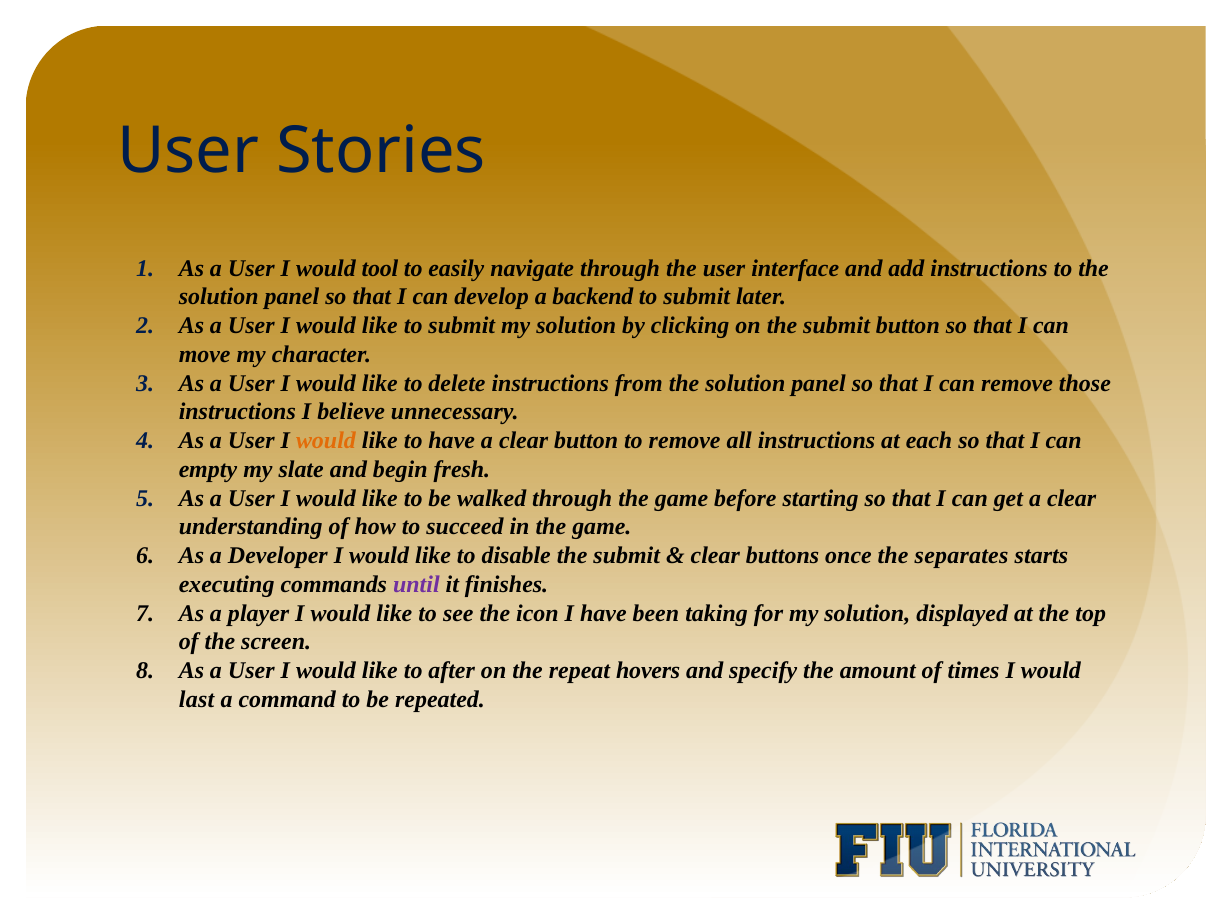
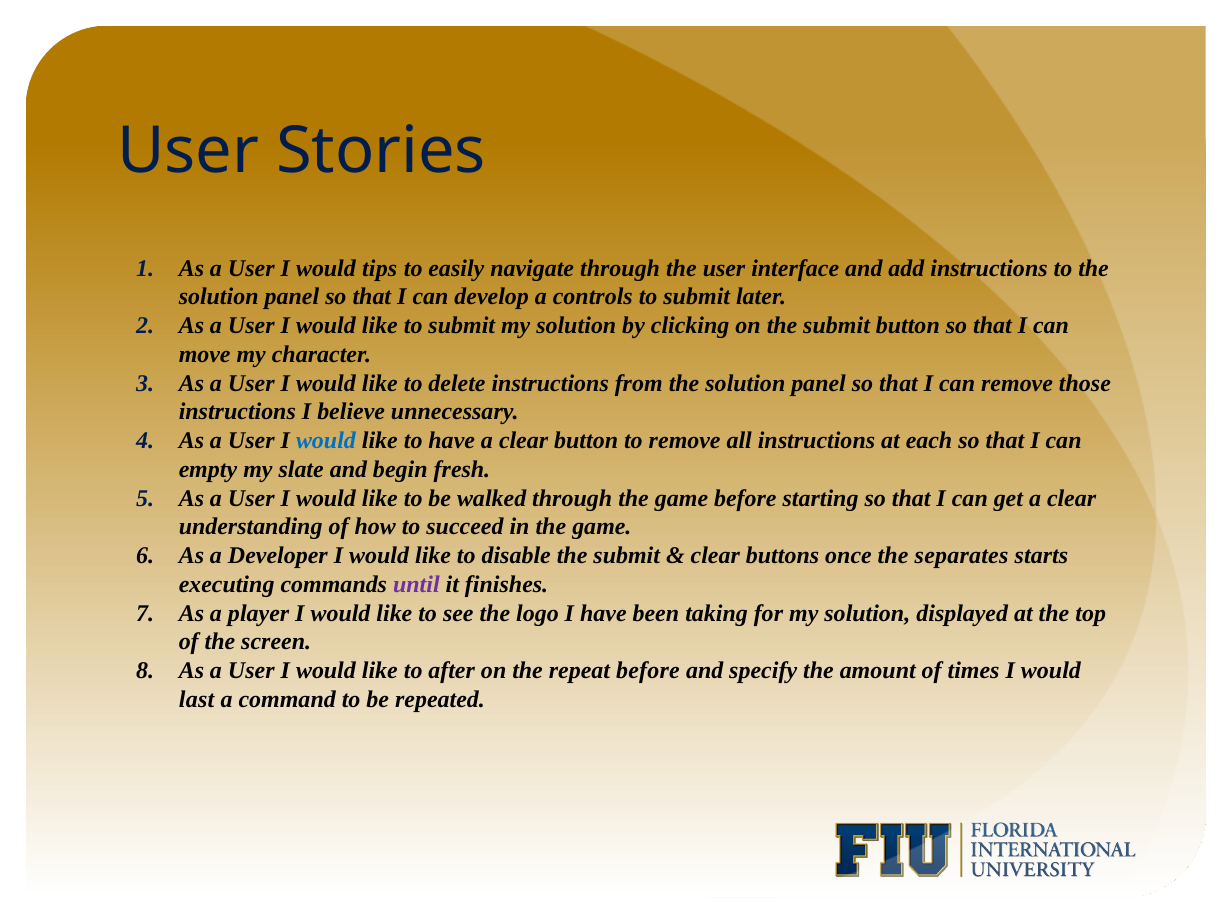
tool: tool -> tips (380, 268)
backend: backend -> controls (593, 297)
would colour: orange -> blue (326, 441)
icon: icon -> logo (537, 613)
repeat hovers: hovers -> before (648, 671)
